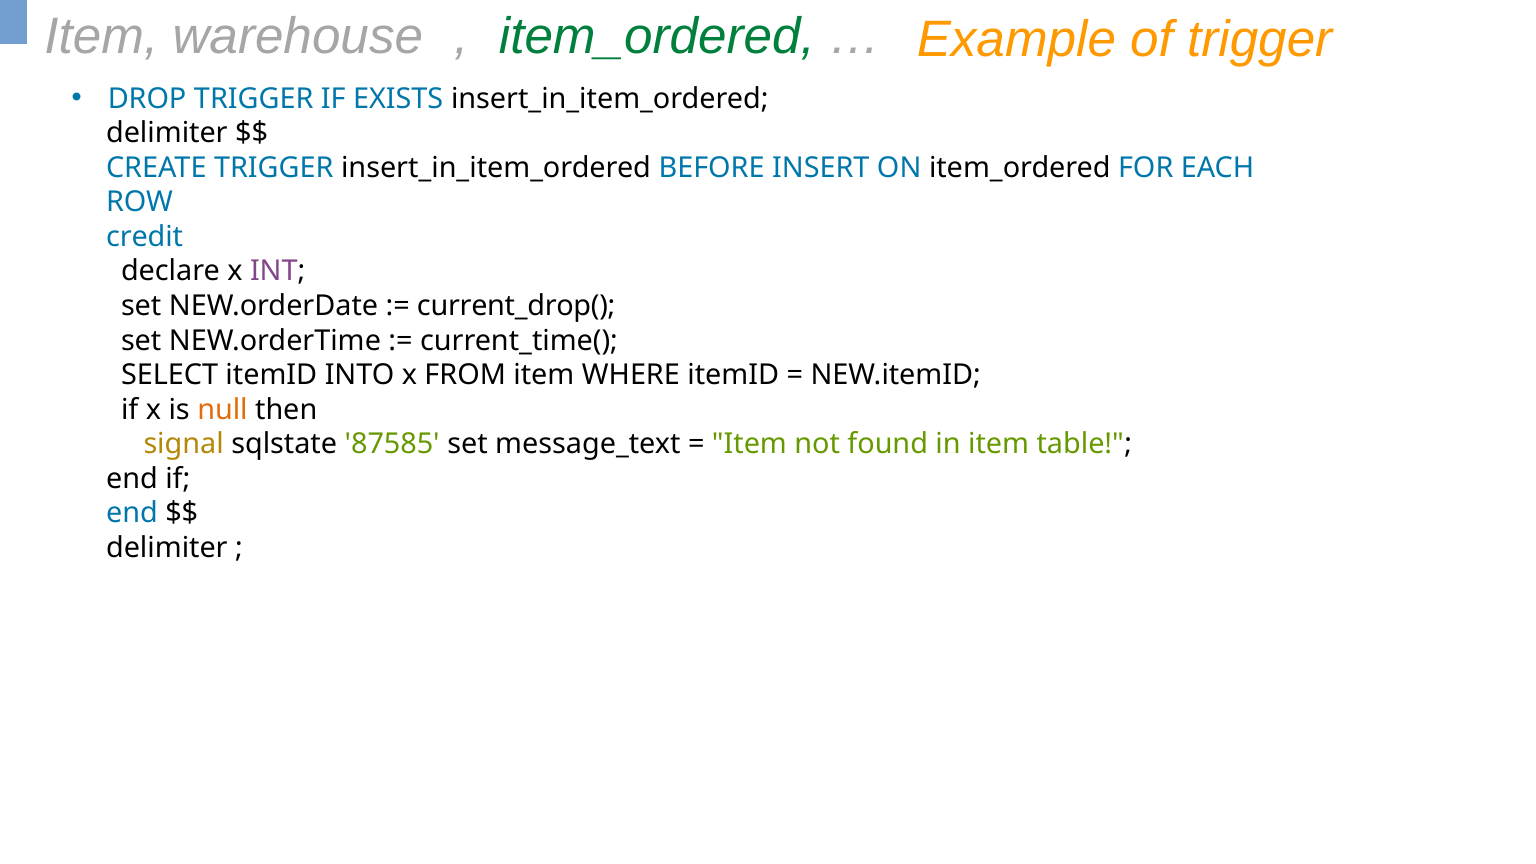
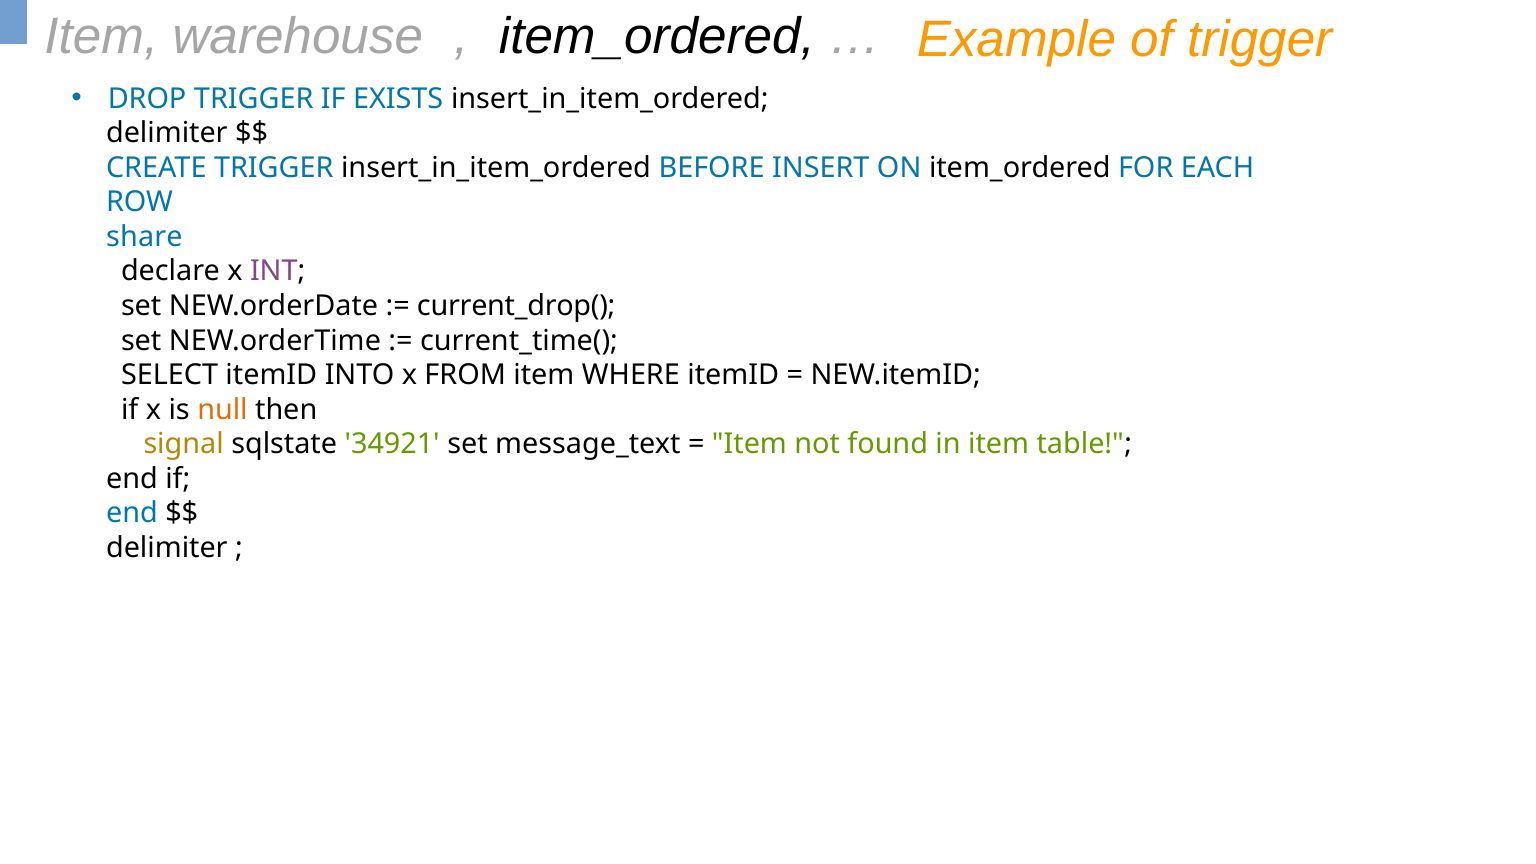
item_ordered colour: green -> black (657, 37)
credit: credit -> share (144, 237)
87585: 87585 -> 34921 (392, 444)
